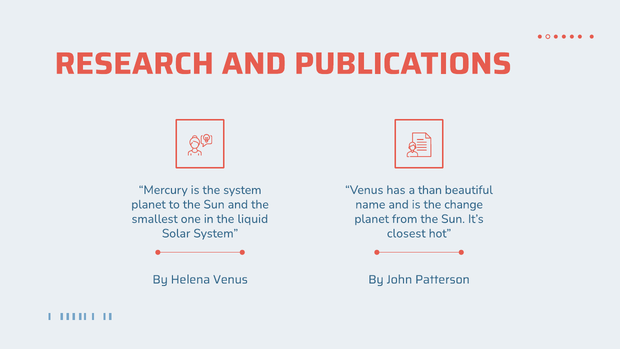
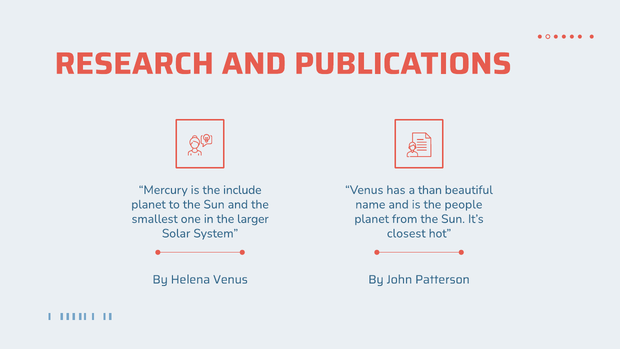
the system: system -> include (242, 190)
change: change -> people (463, 204)
liquid: liquid -> larger (253, 219)
